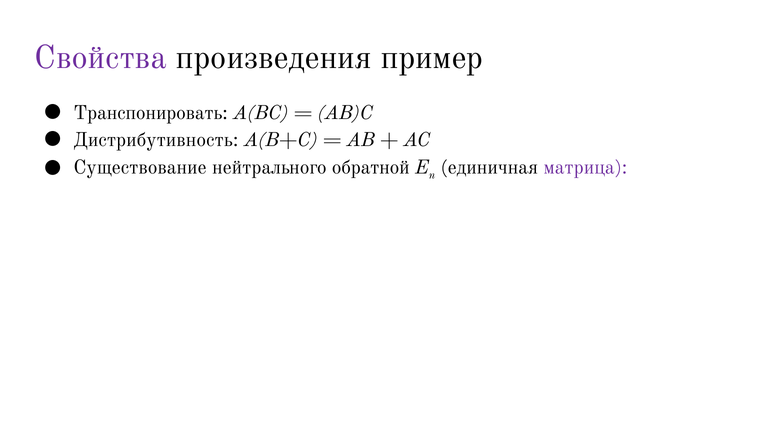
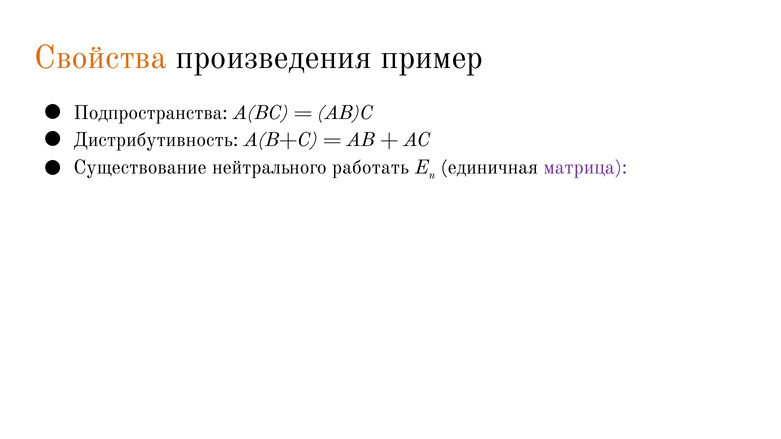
Свойства colour: purple -> orange (101, 58)
Транспонировать: Транспонировать -> Подпространства (151, 113)
обратной: обратной -> работать (371, 167)
